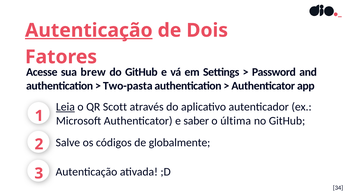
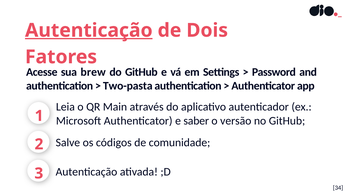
Leia underline: present -> none (65, 107)
Scott: Scott -> Main (115, 107)
última: última -> versão (236, 121)
globalmente: globalmente -> comunidade (180, 143)
